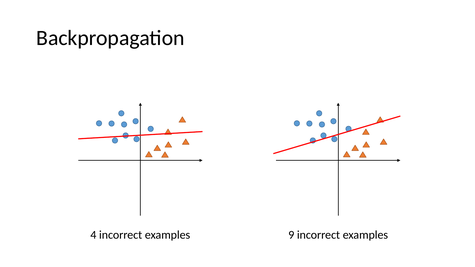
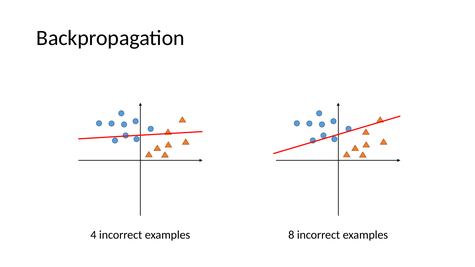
9: 9 -> 8 (291, 235)
